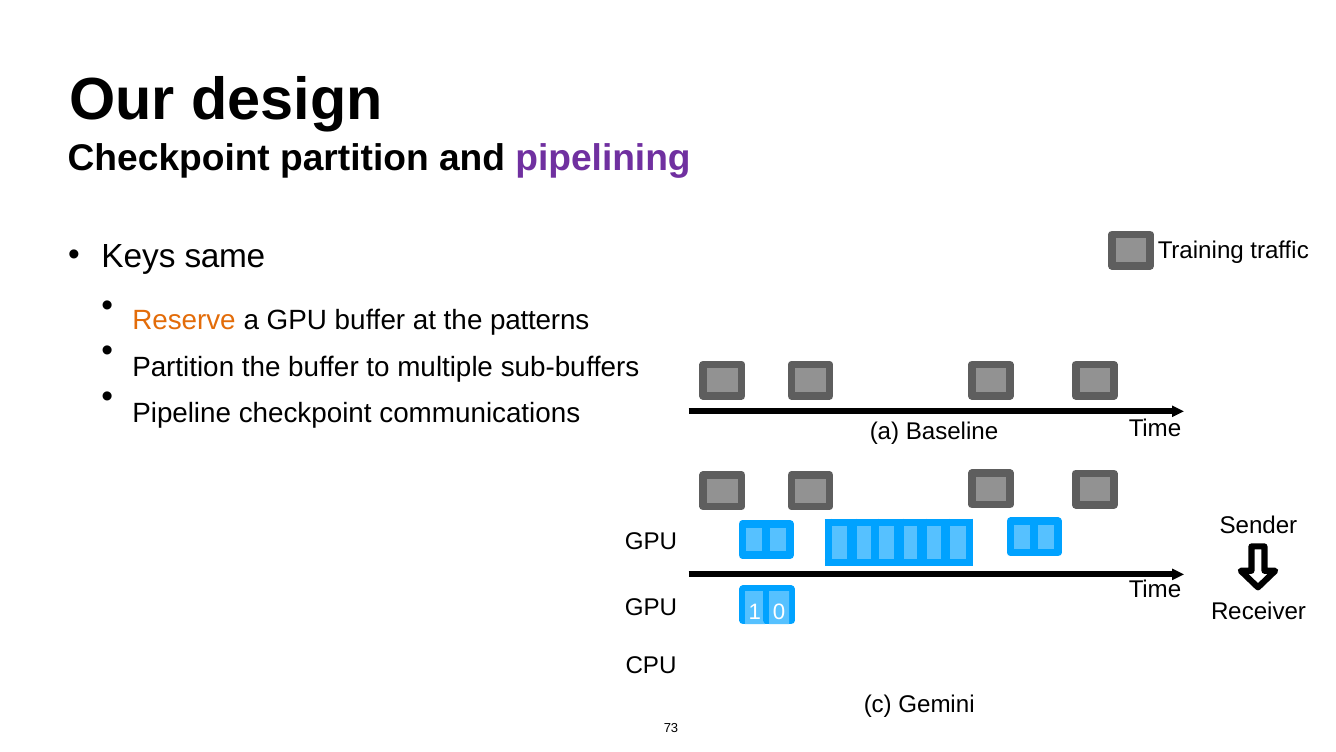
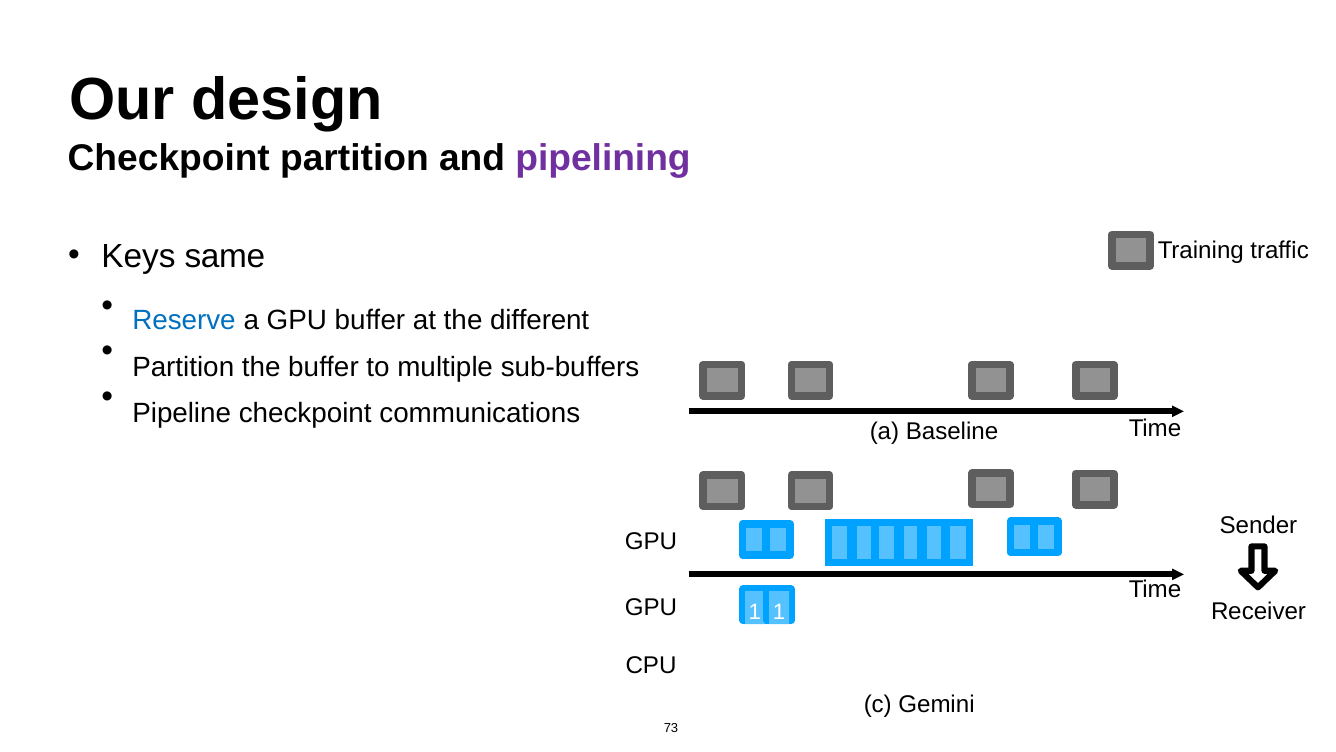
Reserve colour: orange -> blue (184, 320)
patterns: patterns -> different (540, 320)
1 0: 0 -> 1 (779, 612)
